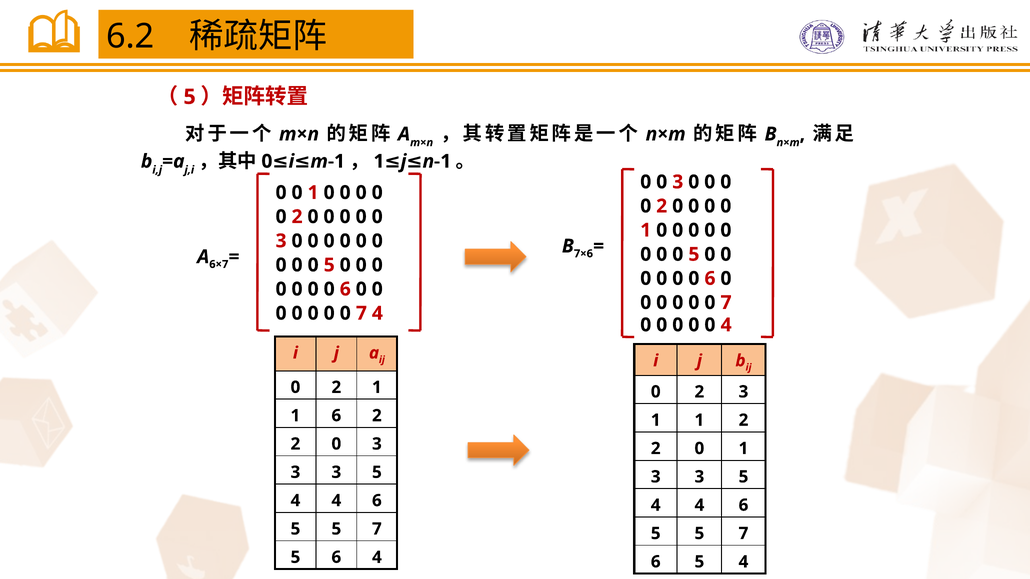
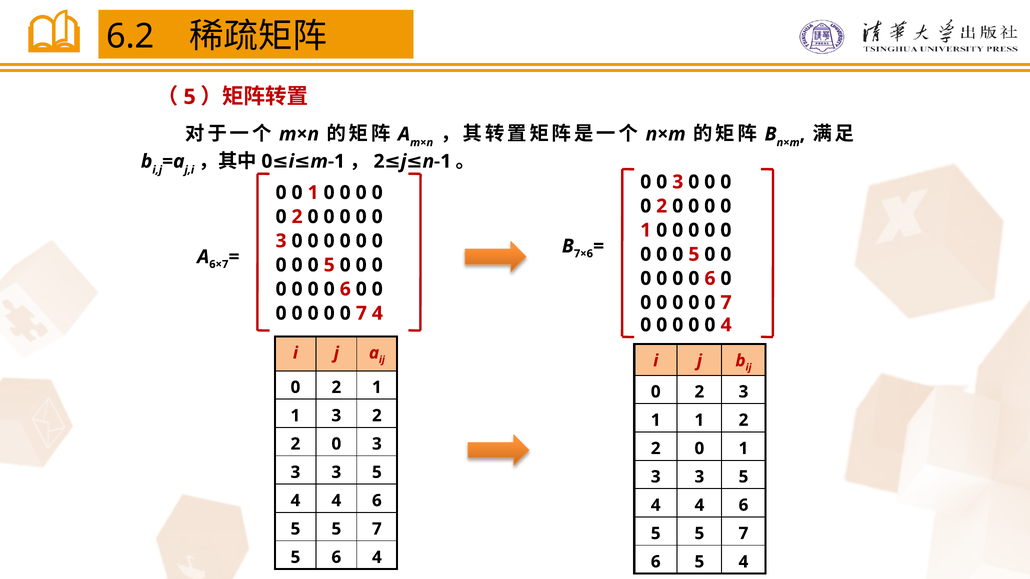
1: 1 -> 2 (379, 161)
6: 6 -> 3 (336, 416)
